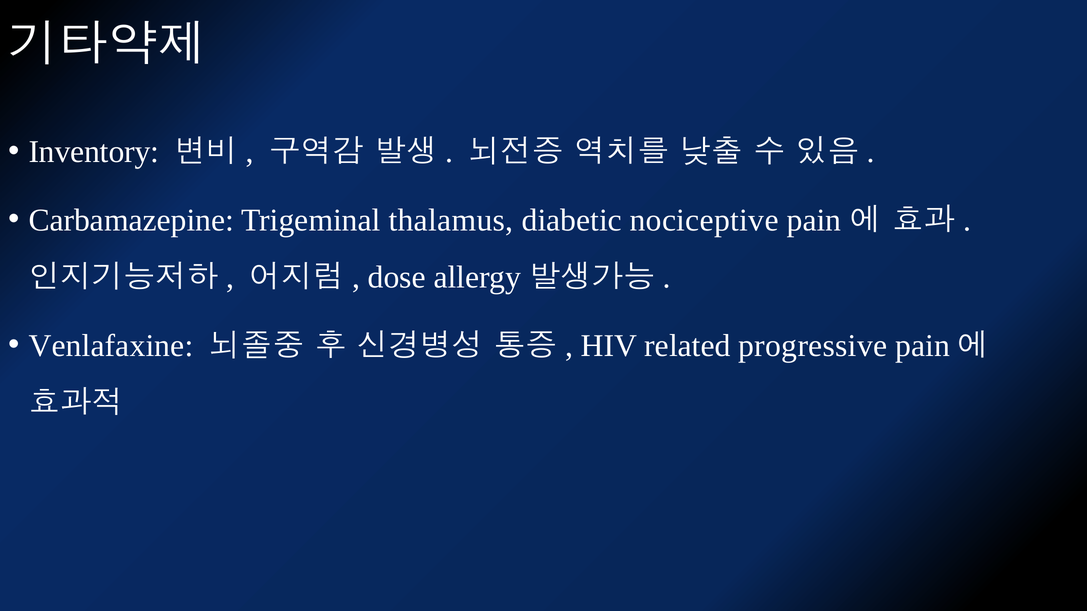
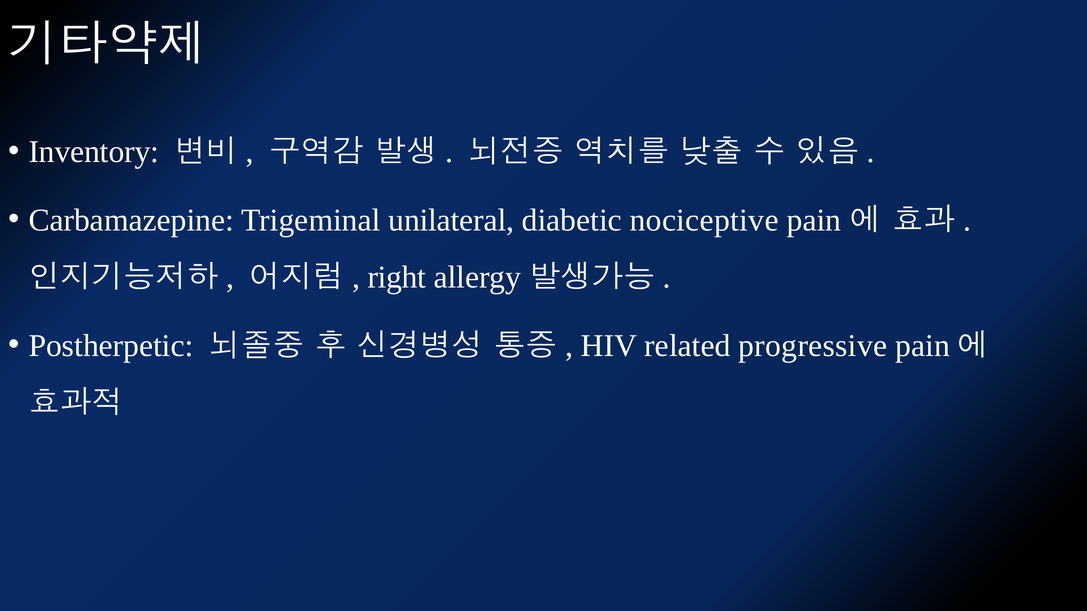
thalamus: thalamus -> unilateral (451, 220)
dose: dose -> right (397, 277)
Venlafaxine: Venlafaxine -> Postherpetic (111, 346)
